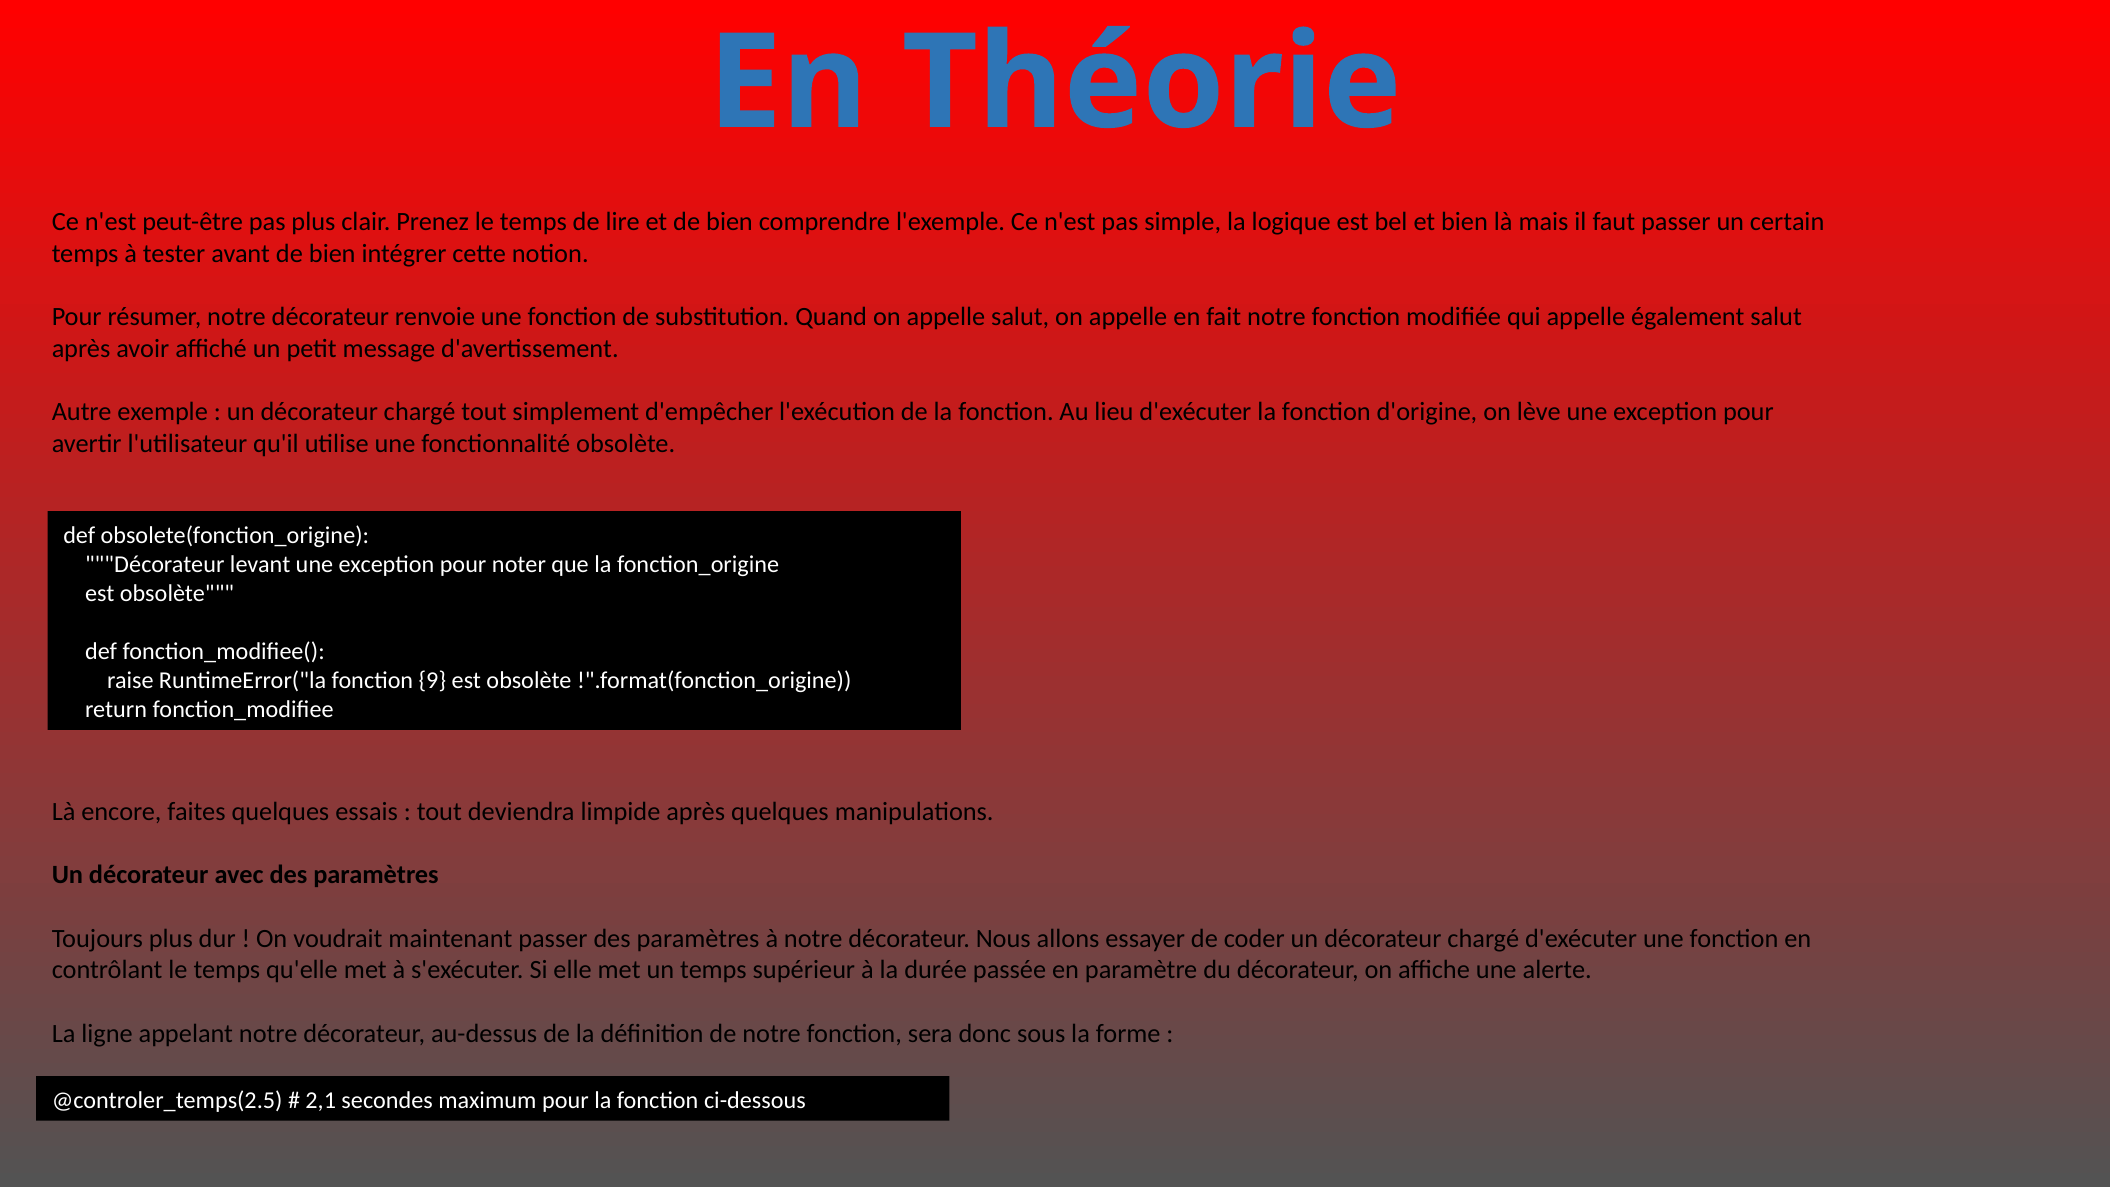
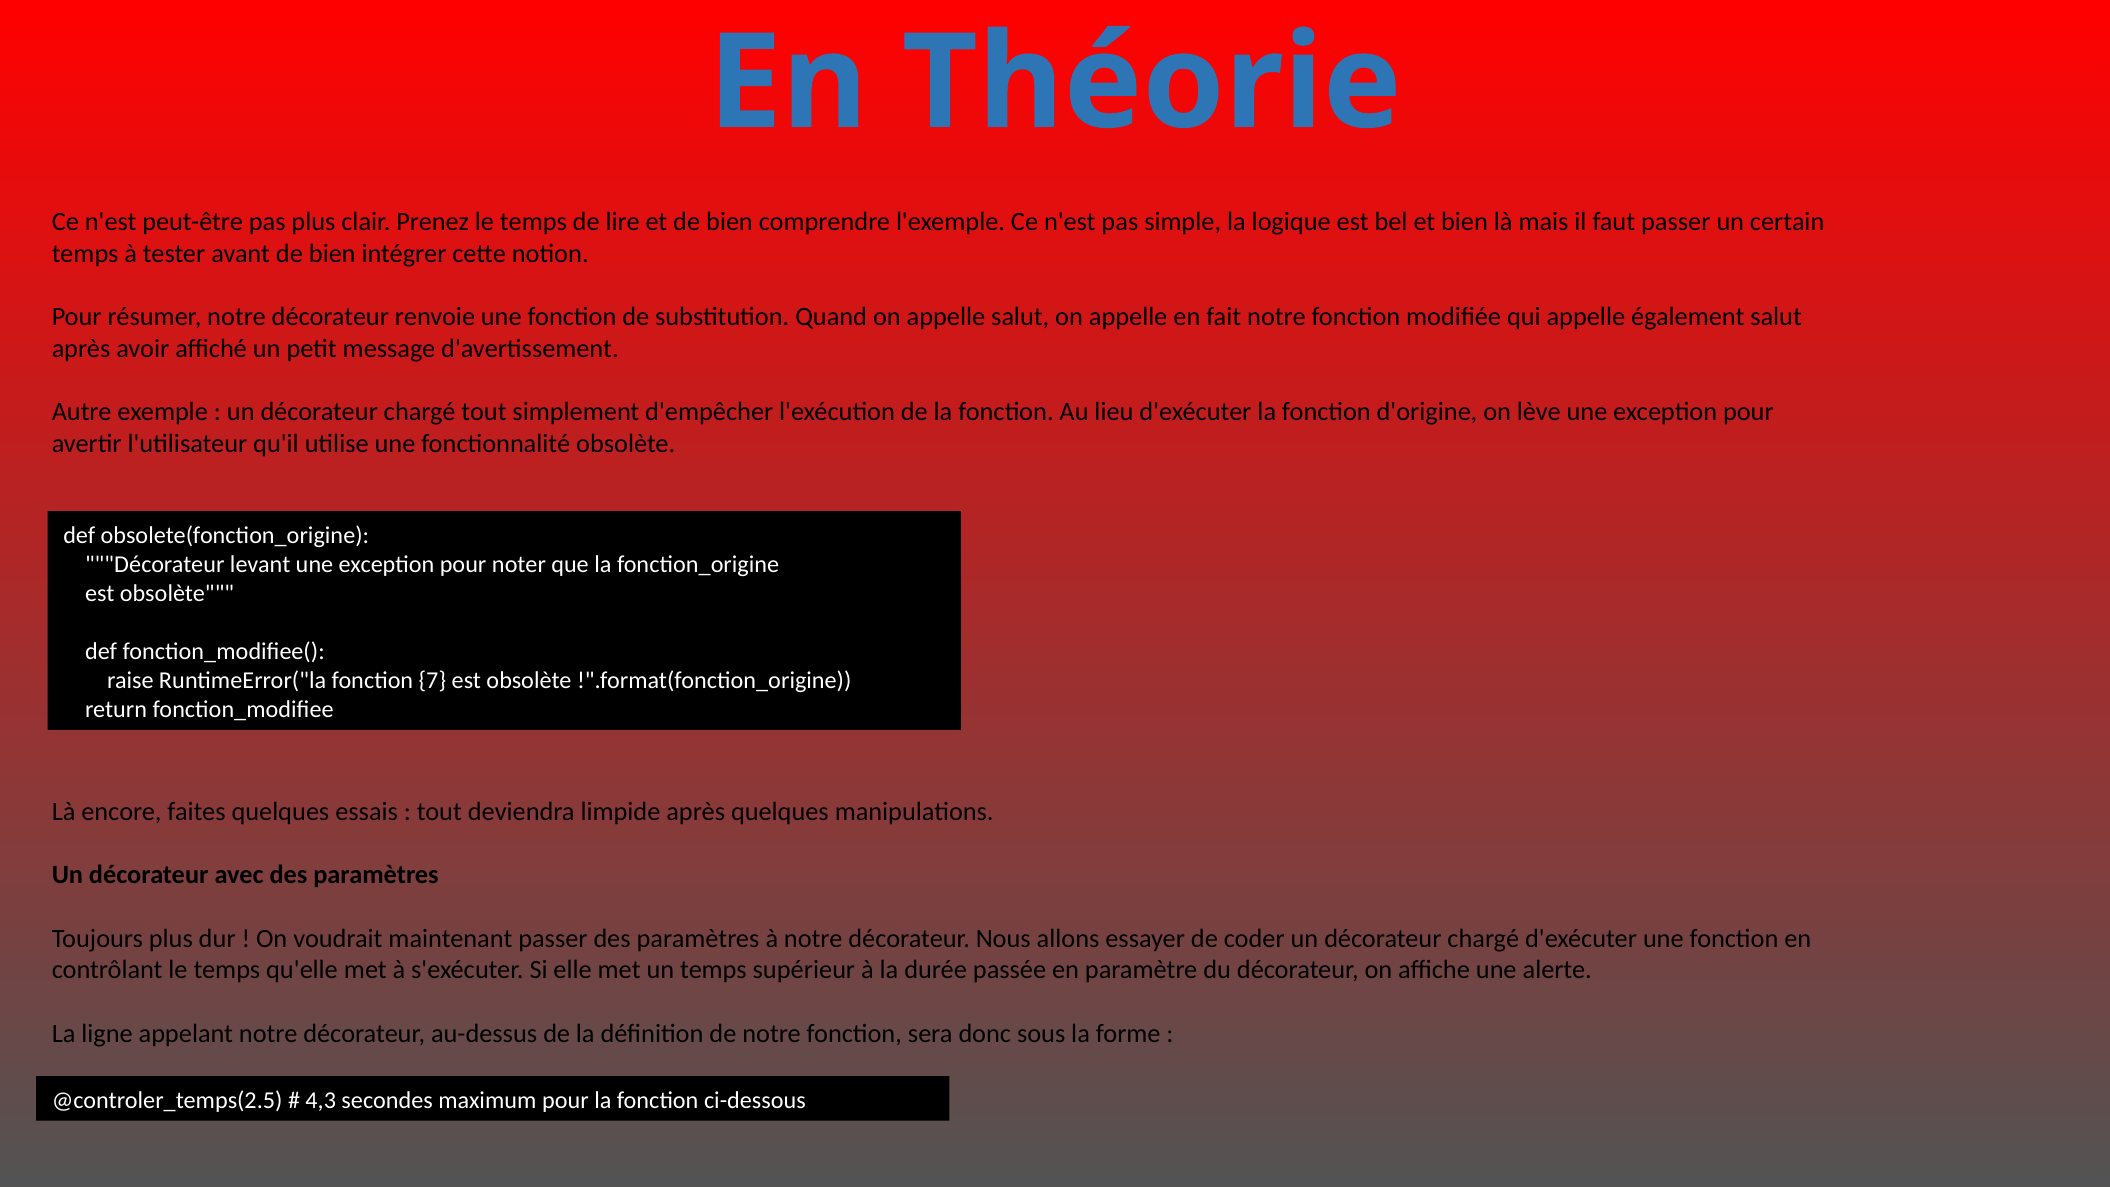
9: 9 -> 7 (432, 680)
2,1: 2,1 -> 4,3 (321, 1100)
